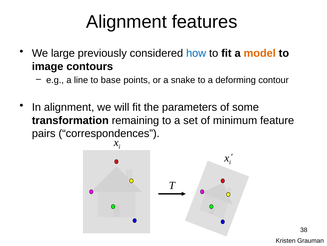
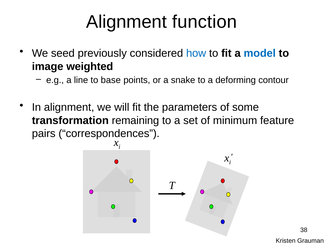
features: features -> function (205, 22)
large: large -> seed (63, 53)
model colour: orange -> blue (260, 53)
contours: contours -> weighted (90, 66)
